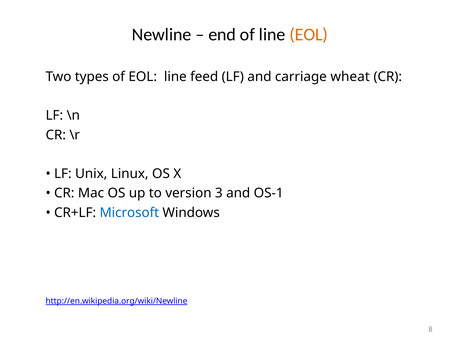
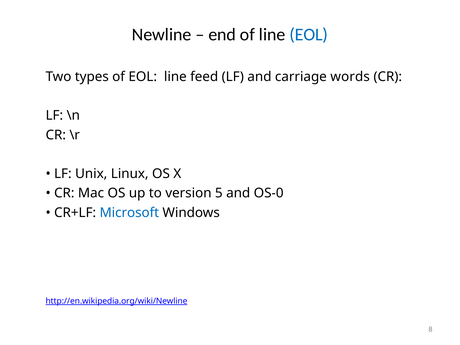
EOL colour: orange -> blue (309, 34)
wheat: wheat -> words (350, 77)
3: 3 -> 5 (219, 193)
OS-1: OS-1 -> OS-0 (269, 193)
